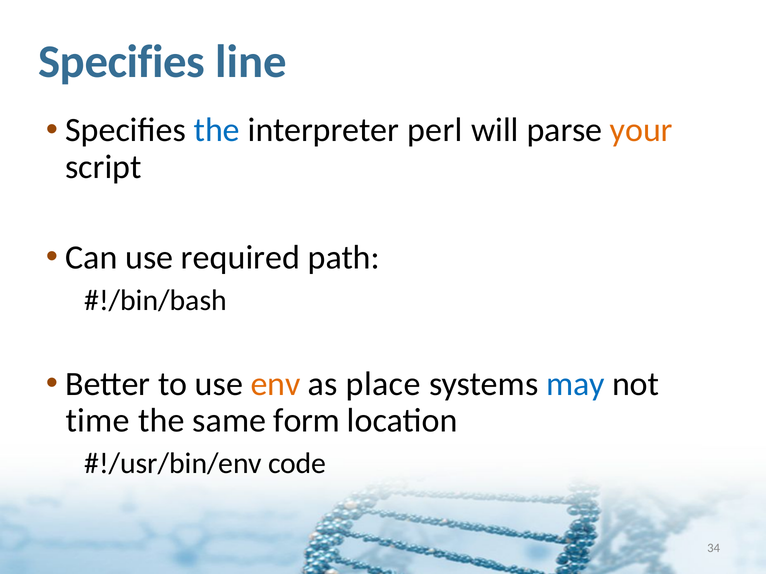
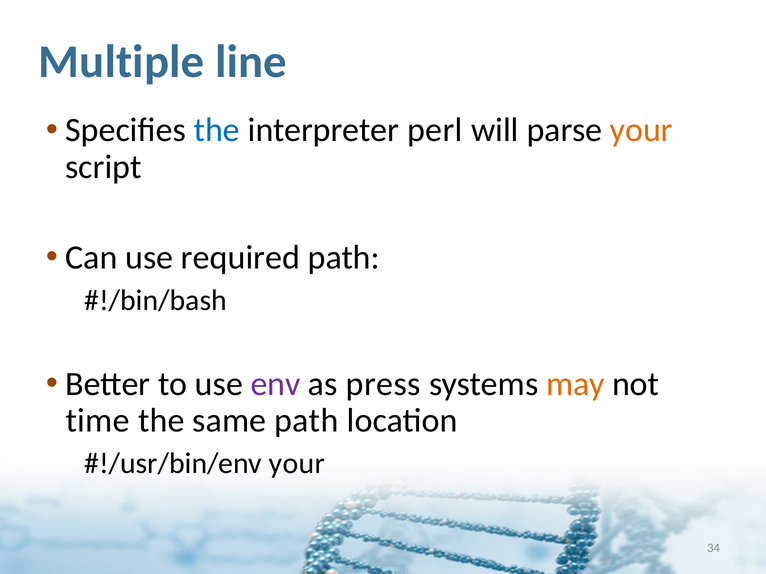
Specifies: Specifies -> Multiple (121, 62)
env colour: orange -> purple (276, 384)
place: place -> press (383, 384)
may colour: blue -> orange (575, 384)
same form: form -> path (306, 421)
code: code -> your (297, 464)
